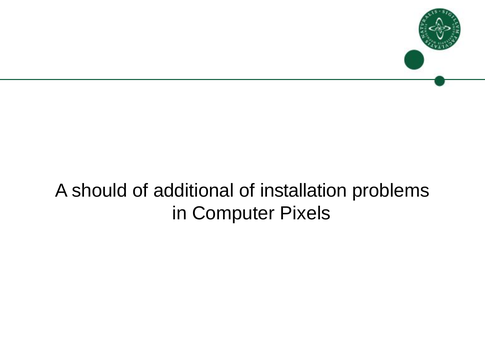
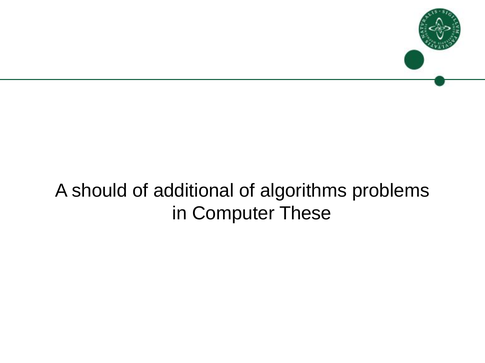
installation: installation -> algorithms (303, 191)
Pixels: Pixels -> These (305, 214)
